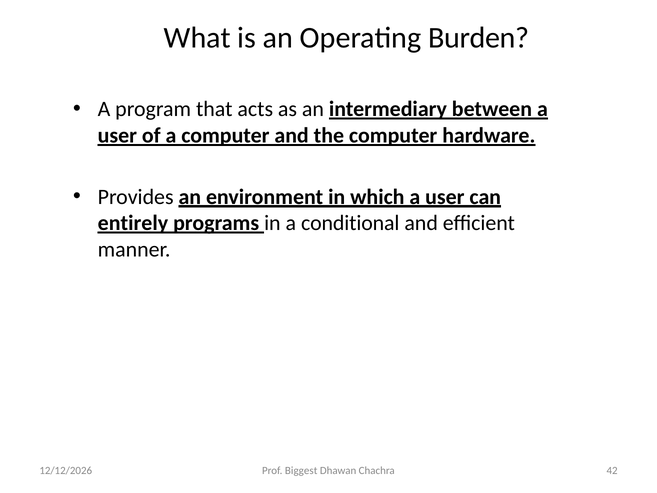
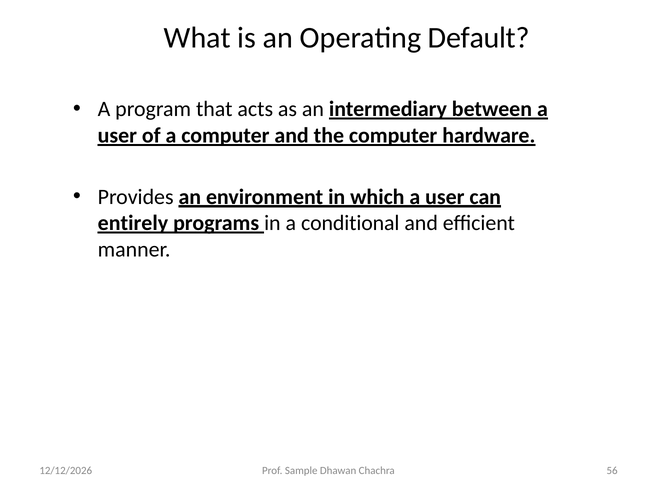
Burden: Burden -> Default (479, 38)
Biggest: Biggest -> Sample (301, 470)
42: 42 -> 56 (612, 470)
